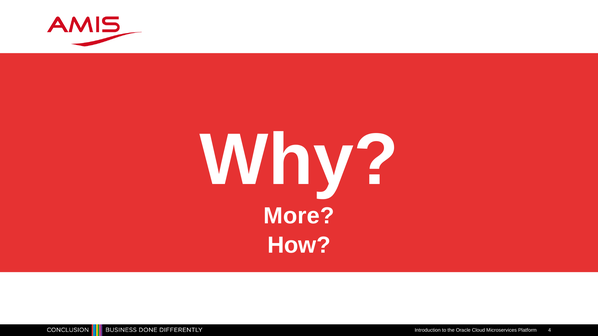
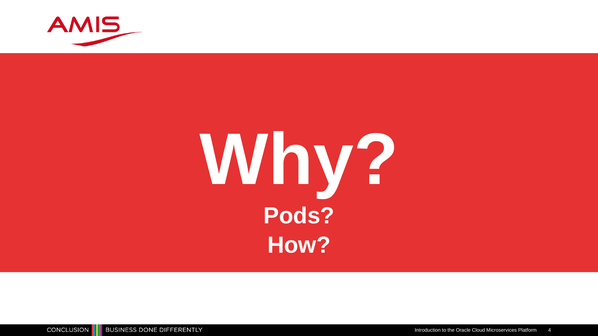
More: More -> Pods (299, 216)
